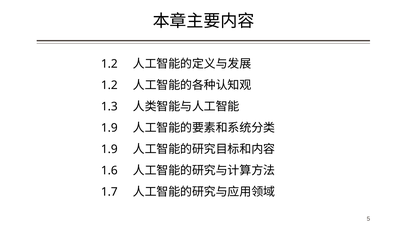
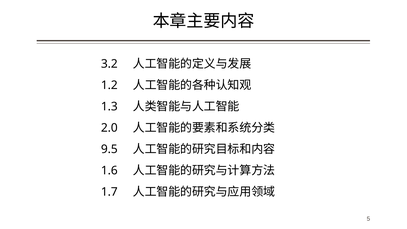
1.2: 1.2 -> 3.2 (109, 64)
1.9: 1.9 -> 2.0 (109, 128)
1.9: 1.9 -> 9.5 (109, 149)
